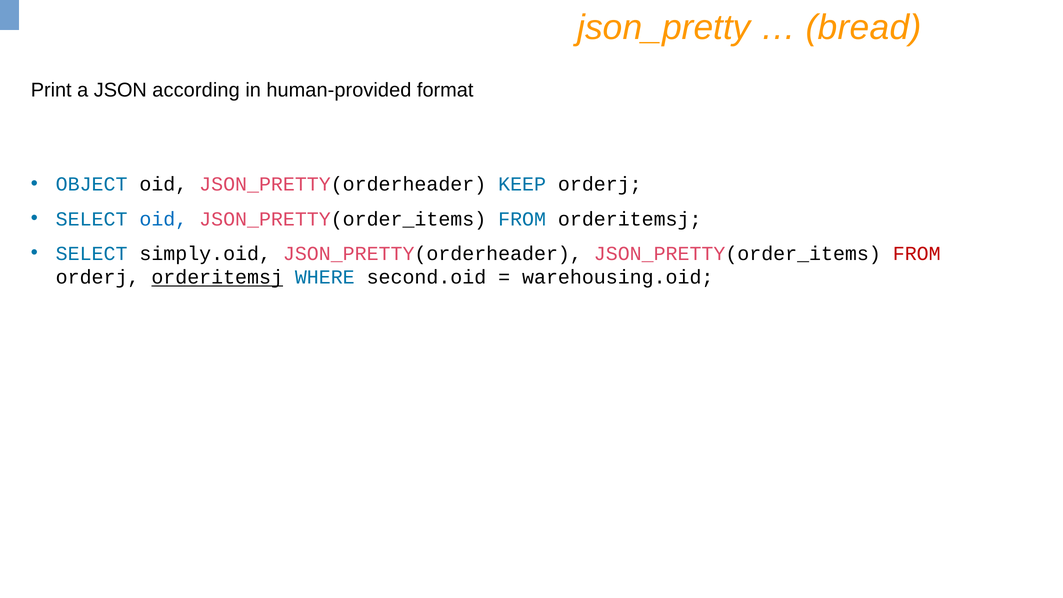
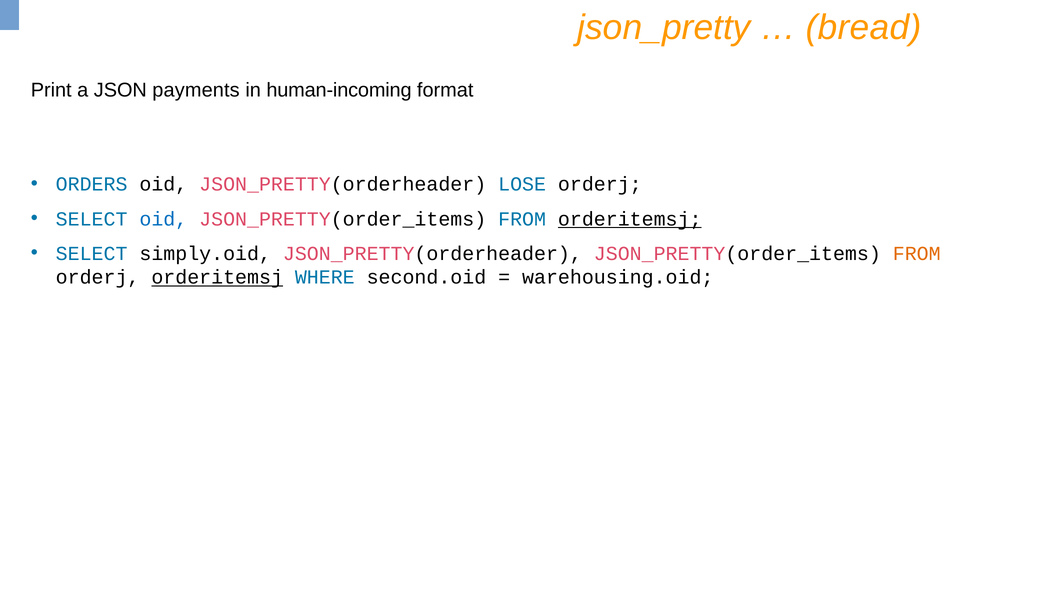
according: according -> payments (196, 90)
human-provided: human-provided -> human-incoming (339, 90)
OBJECT: OBJECT -> ORDERS (92, 184)
KEEP: KEEP -> LOSE (522, 184)
orderitemsj underline: none -> present (630, 219)
FROM colour: red -> orange (917, 253)
